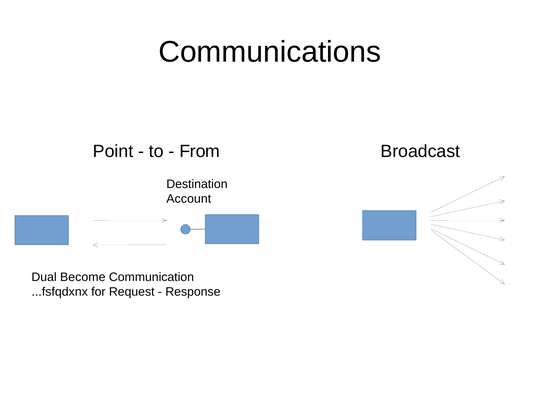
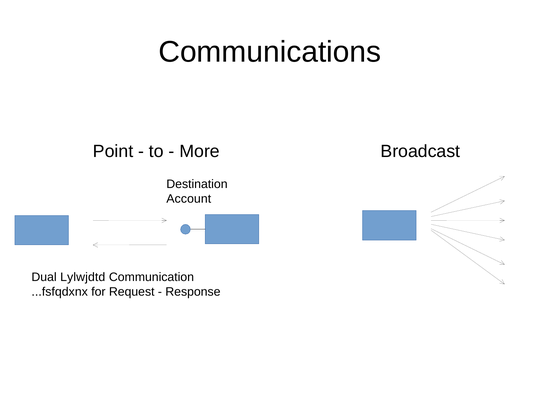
From: From -> More (200, 151)
Become: Become -> Lylwjdtd (83, 277)
